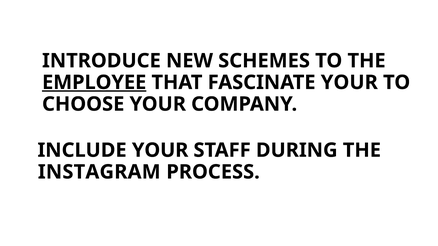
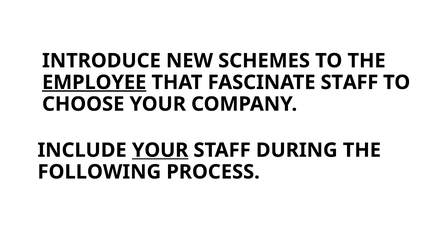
FASCINATE YOUR: YOUR -> STAFF (349, 83)
YOUR underline: none -> present (160, 150)
INSTAGRAM: INSTAGRAM -> FOLLOWING (99, 172)
